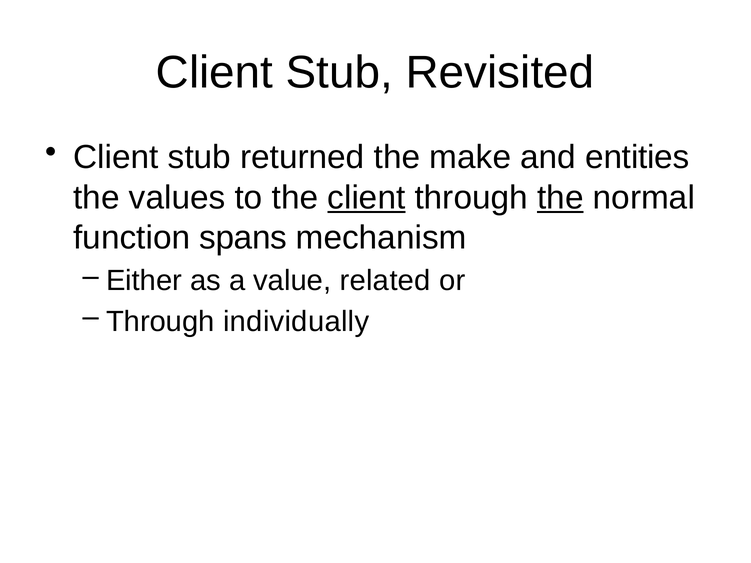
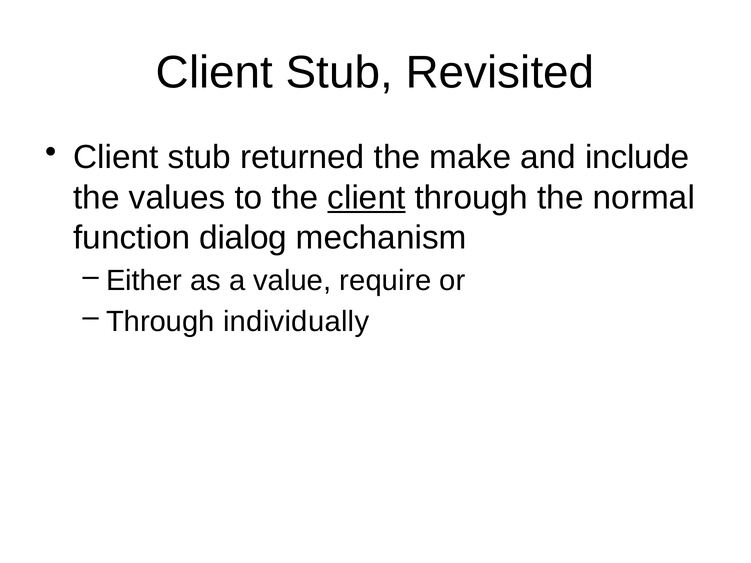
entities: entities -> include (637, 158)
the underline: present -> none (560, 198)
spans: spans -> dialog (243, 238)
related: related -> require (385, 281)
